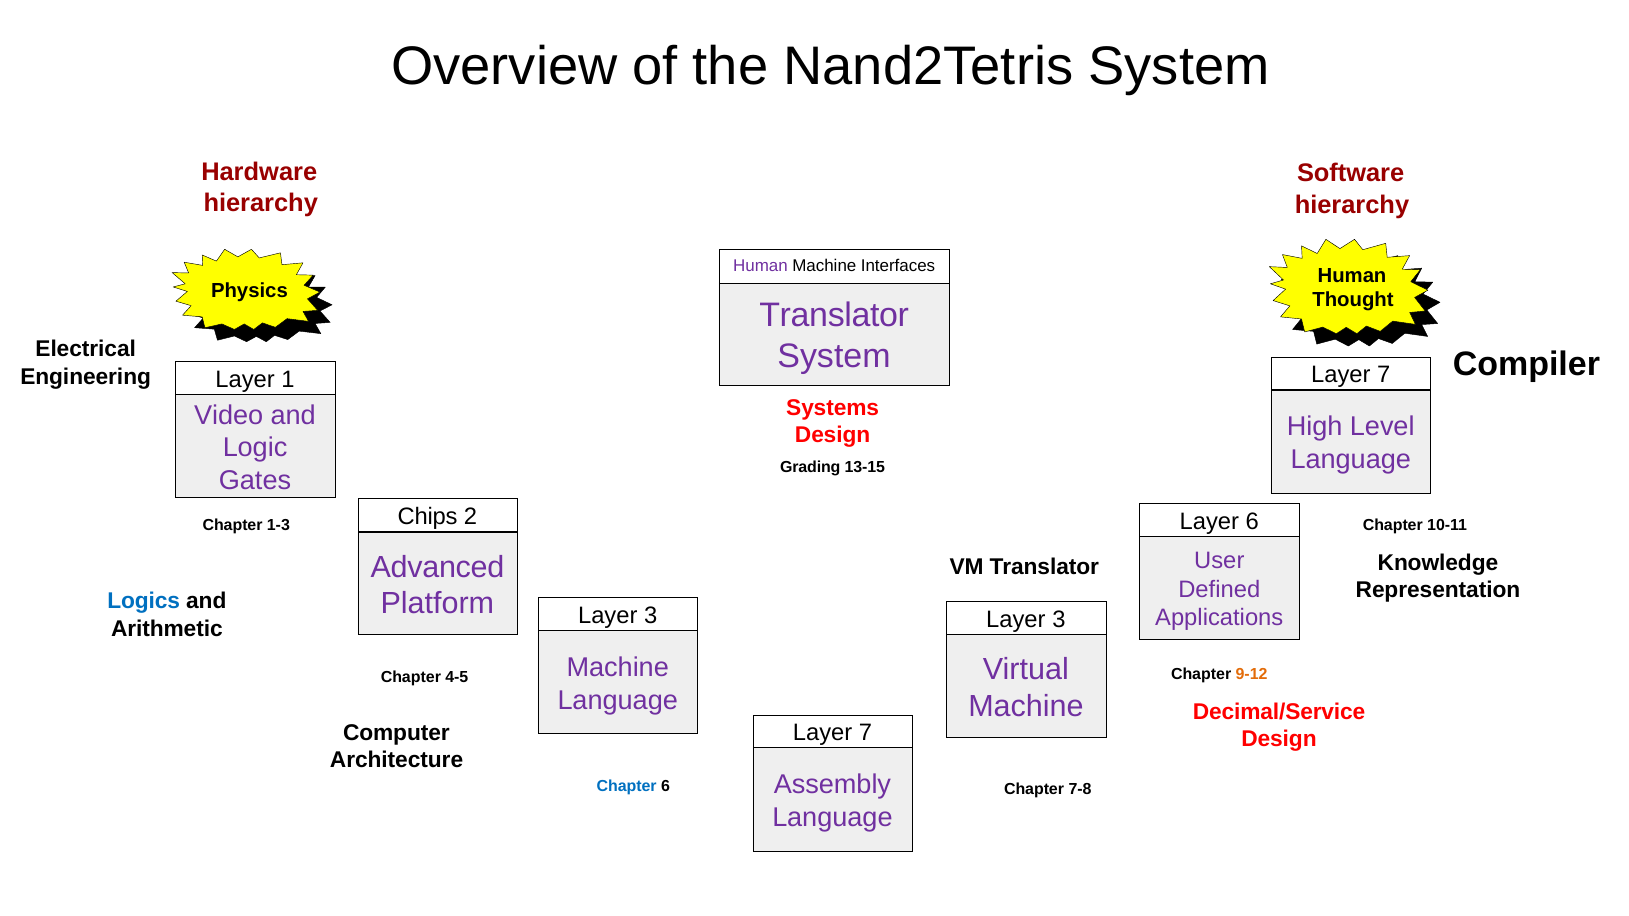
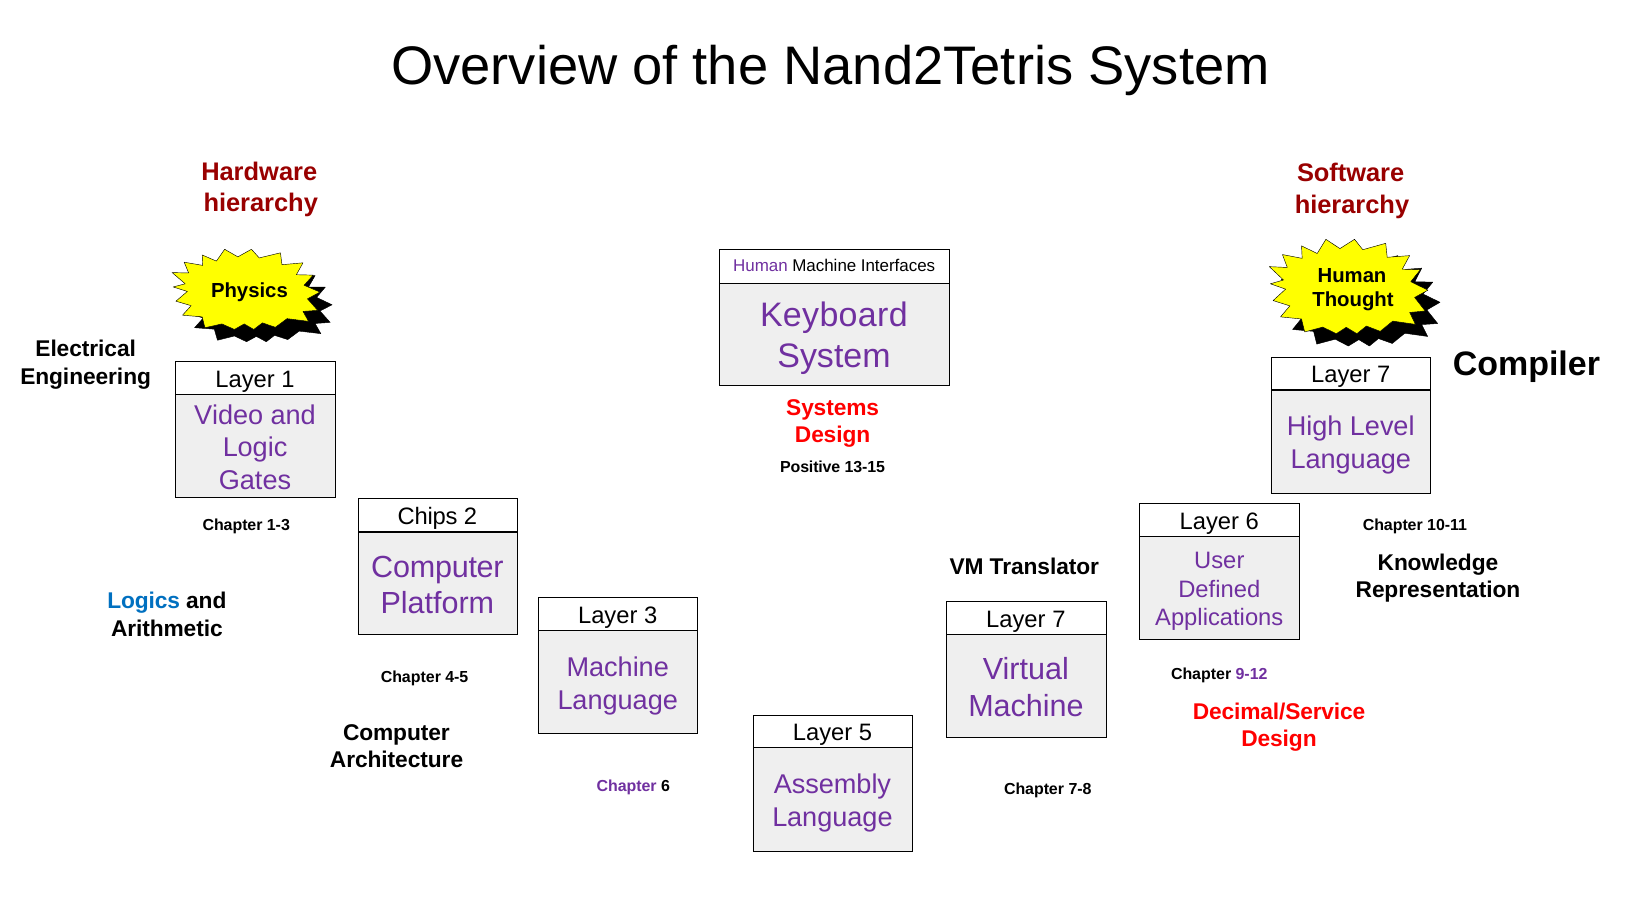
Translator: Translator -> Keyboard (834, 315)
Grading: Grading -> Positive (810, 468)
Advanced: Advanced -> Computer (437, 567)
3: 3 -> 7 (1059, 619)
9-12 colour: orange -> purple (1252, 675)
7: 7 -> 5 (866, 733)
Chapter colour: blue -> purple (627, 786)
